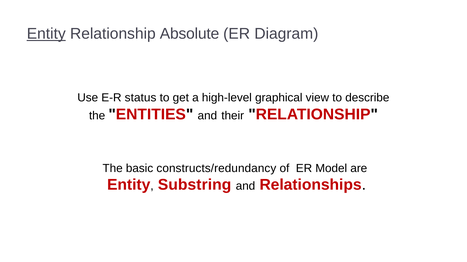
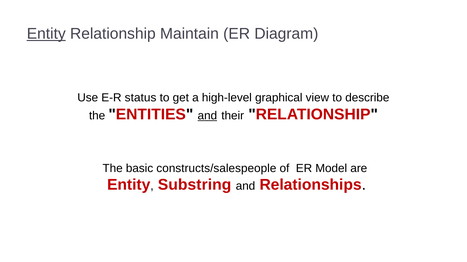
Absolute: Absolute -> Maintain (189, 34)
and underline: none -> present (207, 116)
constructs/redundancy: constructs/redundancy -> constructs/salespeople (216, 169)
